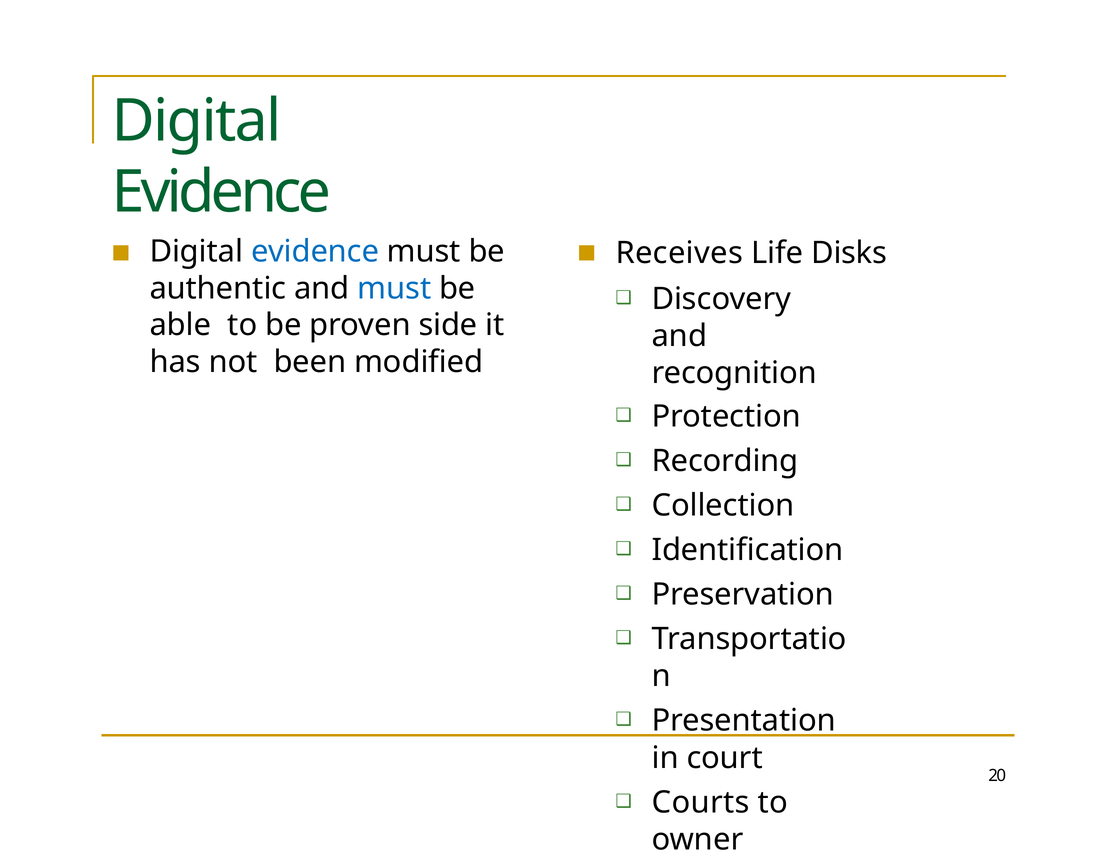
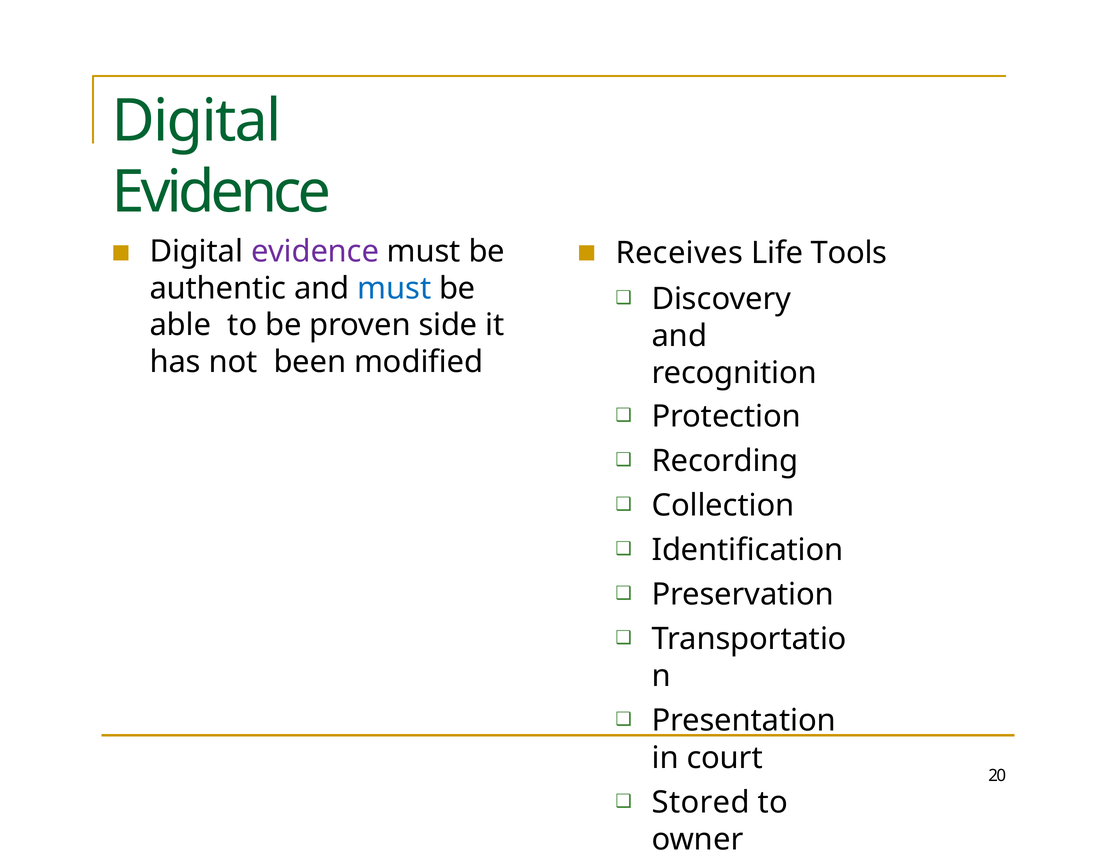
evidence colour: blue -> purple (315, 252)
Disks: Disks -> Tools (849, 253)
Courts: Courts -> Stored (701, 803)
